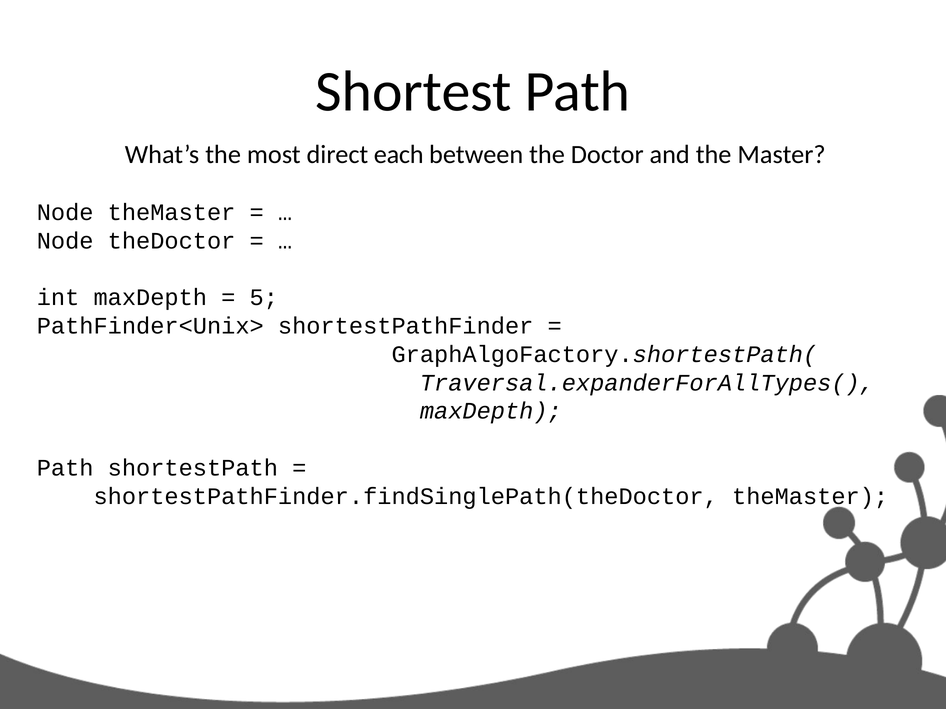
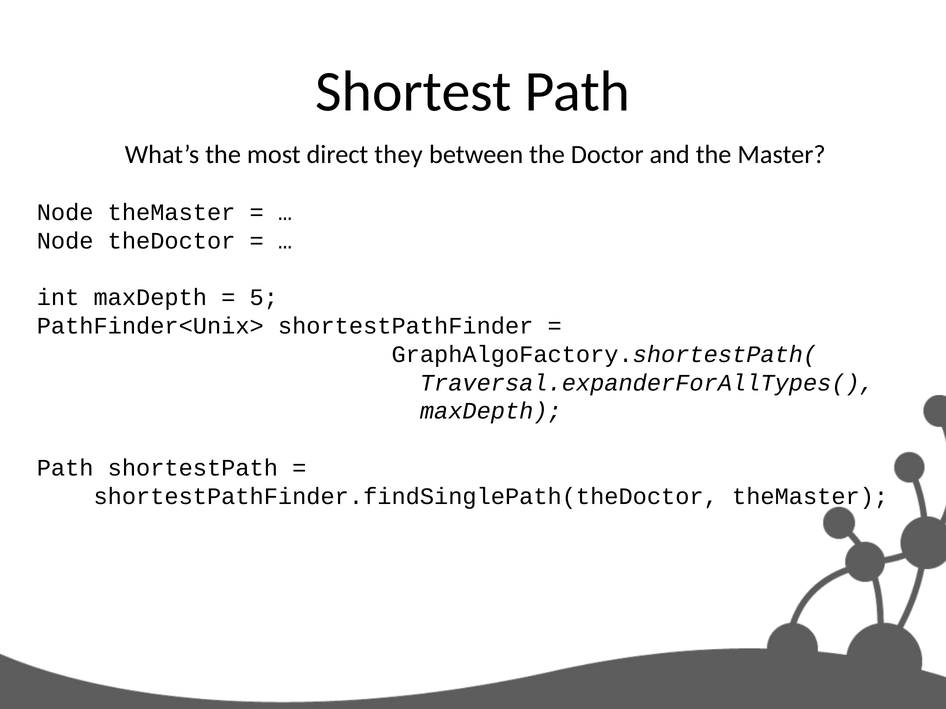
each: each -> they (398, 154)
